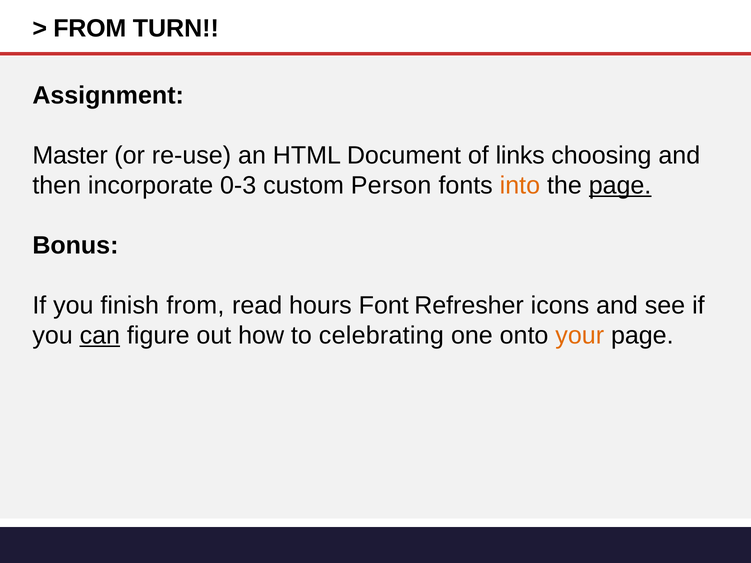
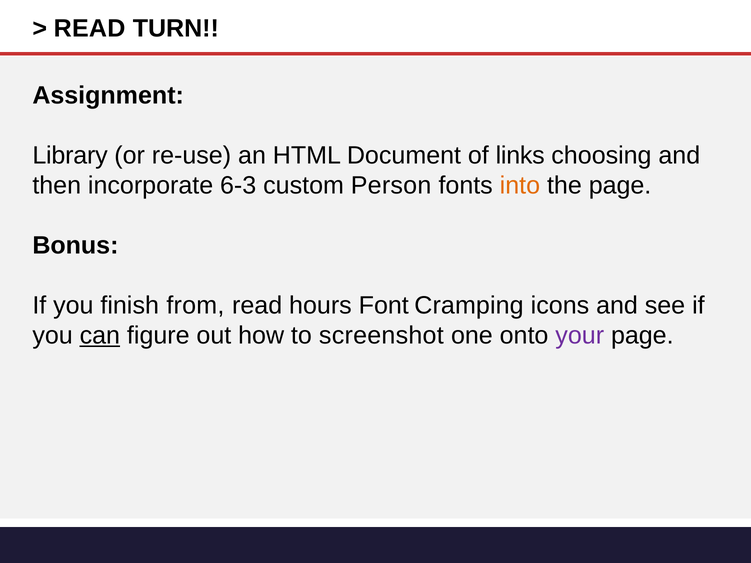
FROM: FROM -> READ (90, 28)
Master: Master -> Library (70, 156)
0-3: 0-3 -> 6-3 (238, 186)
page underline: present -> none (620, 186)
Refresher: Refresher -> Cramping (469, 306)
celebrating: celebrating -> screenshot (381, 336)
your colour: orange -> purple (580, 336)
